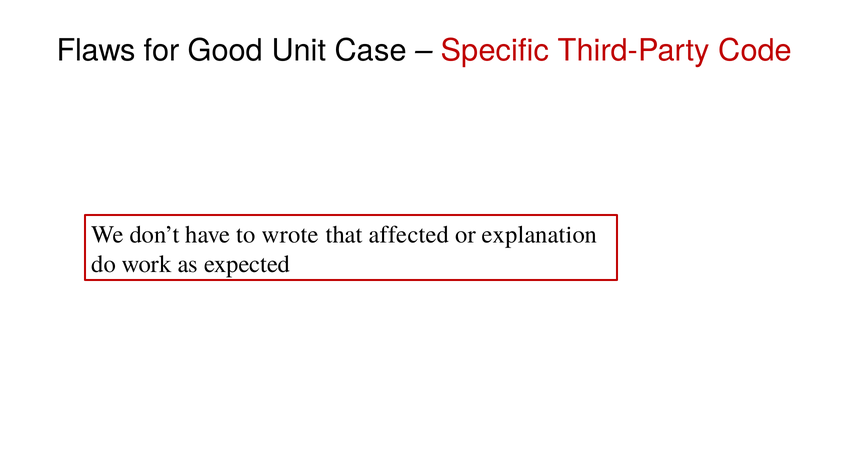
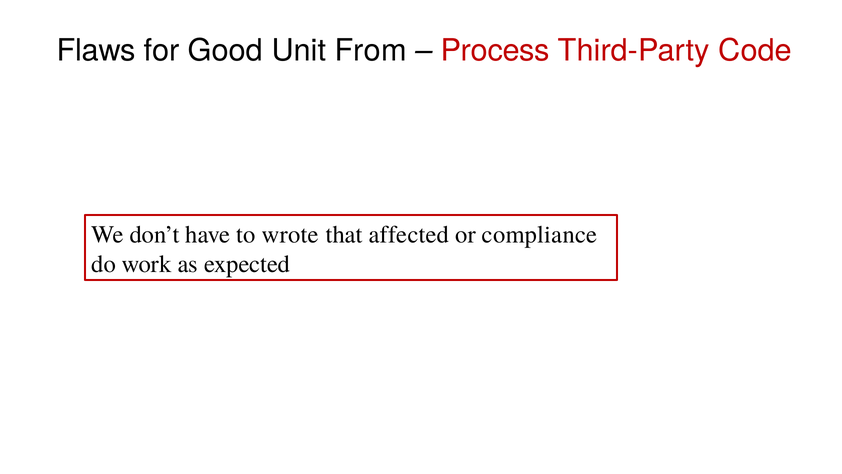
Case: Case -> From (371, 51)
Specific: Specific -> Process (495, 51)
explanation: explanation -> compliance (540, 234)
